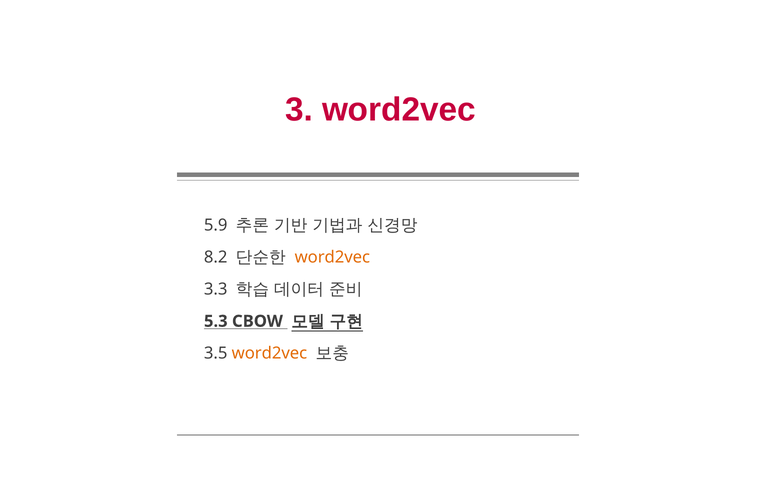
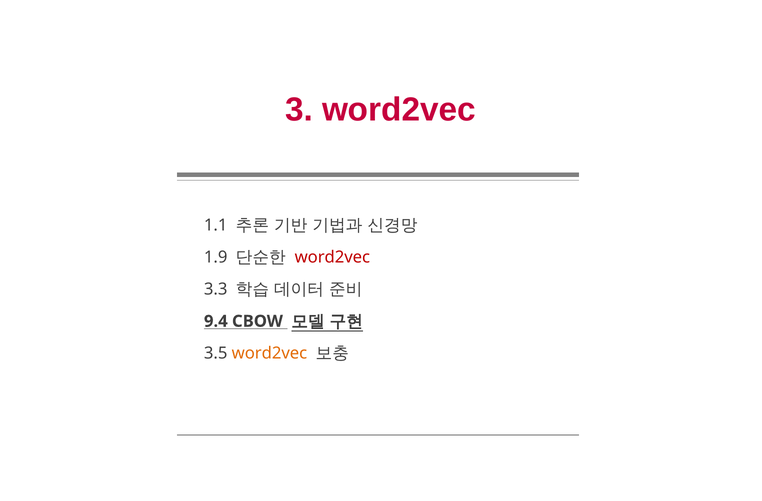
5.9: 5.9 -> 1.1 (216, 225)
8.2: 8.2 -> 1.9 (216, 257)
word2vec colour: orange -> red (332, 257)
5.3: 5.3 -> 9.4 (216, 321)
